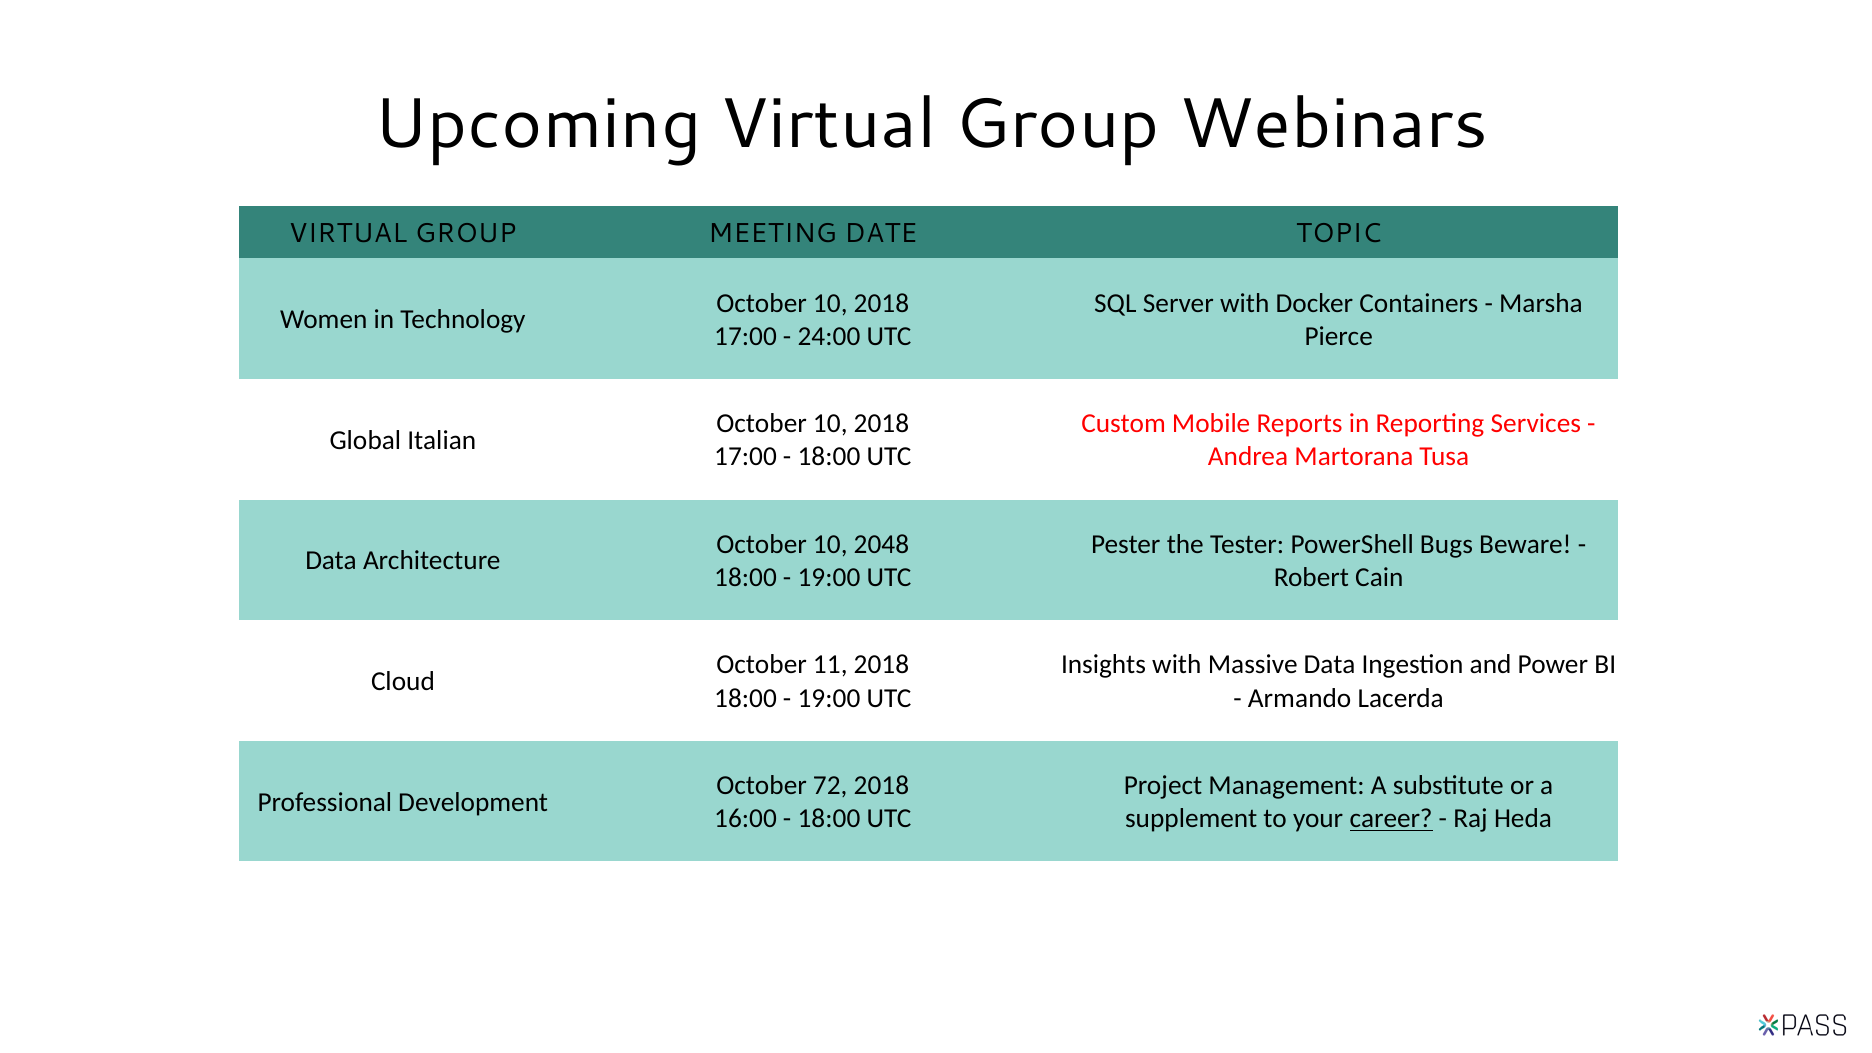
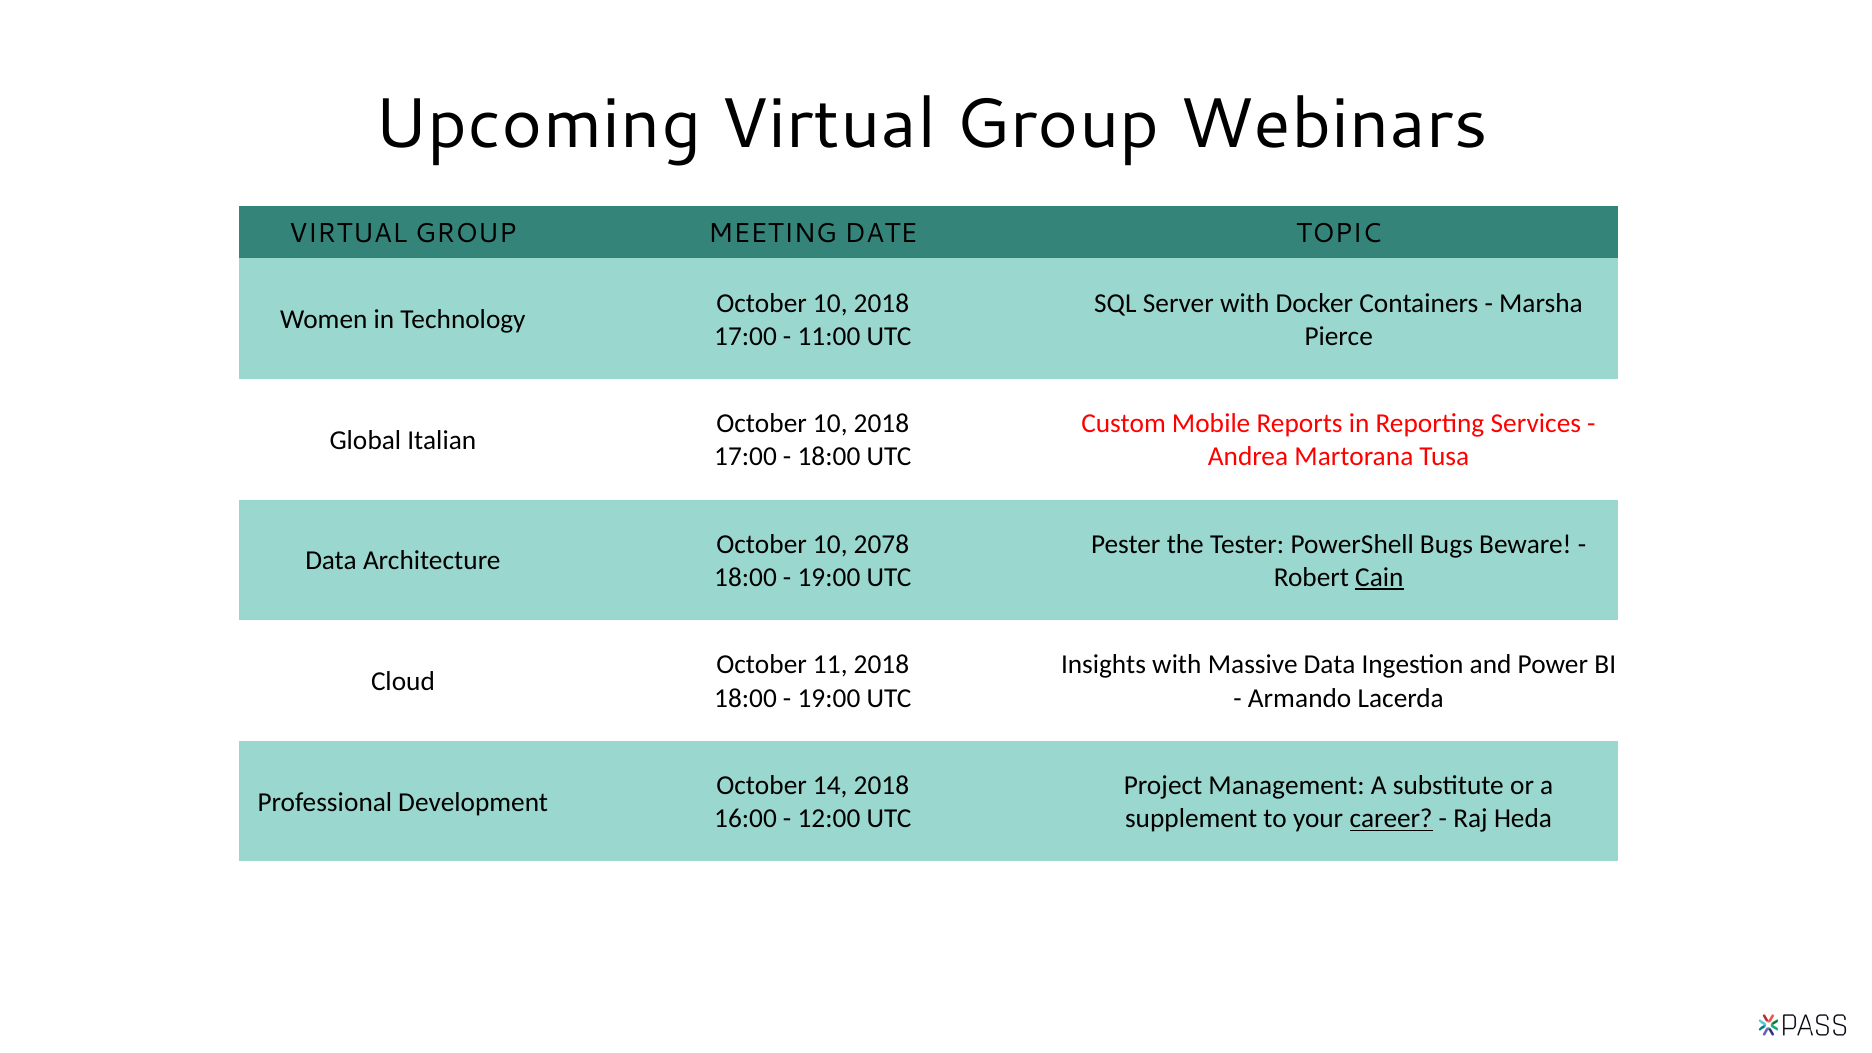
24:00: 24:00 -> 11:00 (829, 336)
2048: 2048 -> 2078 (881, 544)
Cain underline: none -> present (1379, 578)
72: 72 -> 14 (830, 785)
18:00: 18:00 -> 12:00 (829, 819)
